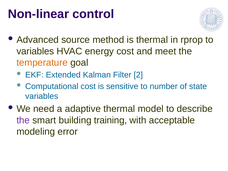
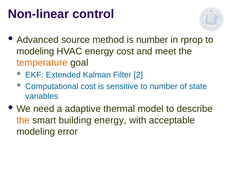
is thermal: thermal -> number (152, 40)
variables: variables -> modeling (35, 51)
the colour: purple -> orange (23, 120)
building training: training -> energy (110, 120)
